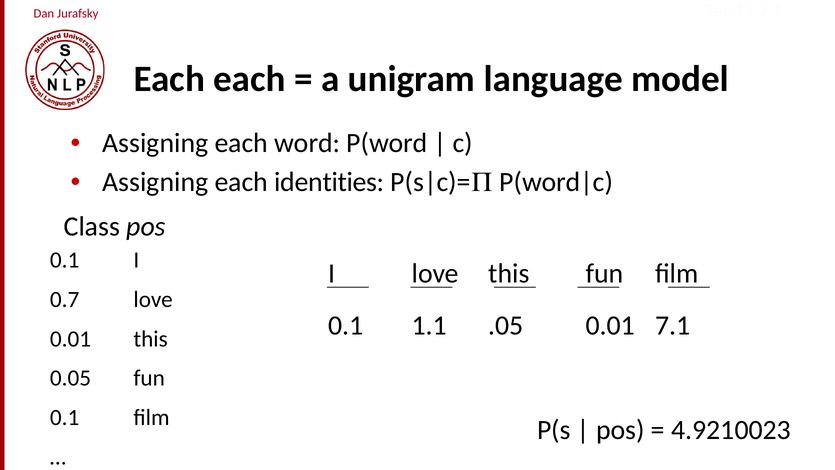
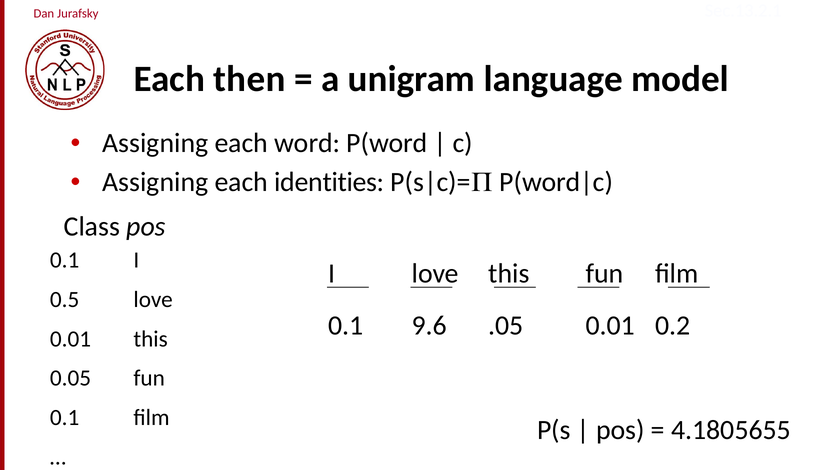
Each each: each -> then (249, 79)
0.7: 0.7 -> 0.5 (65, 299)
1.1: 1.1 -> 9.6 (429, 325)
7.1: 7.1 -> 0.2 (673, 325)
4.9210023: 4.9210023 -> 4.1805655 (731, 430)
